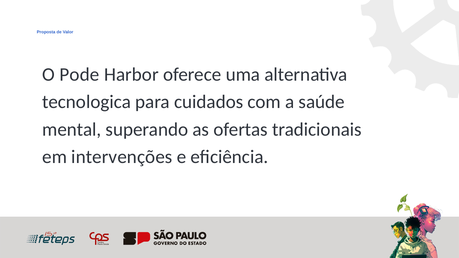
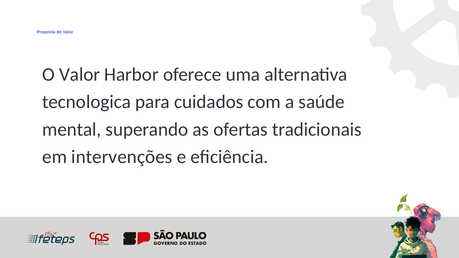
O Pode: Pode -> Valor (80, 75)
